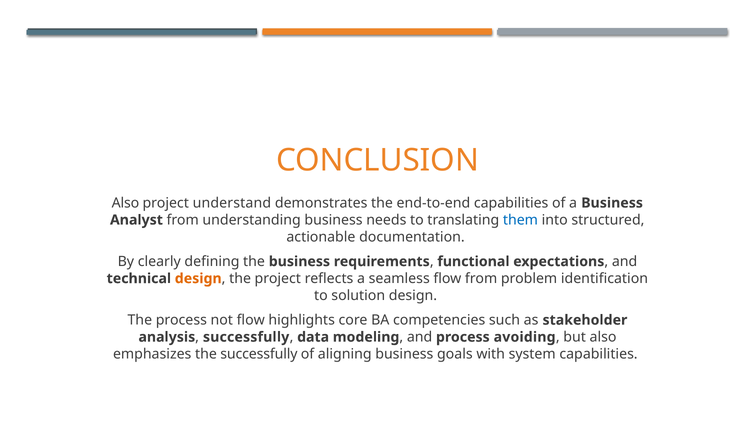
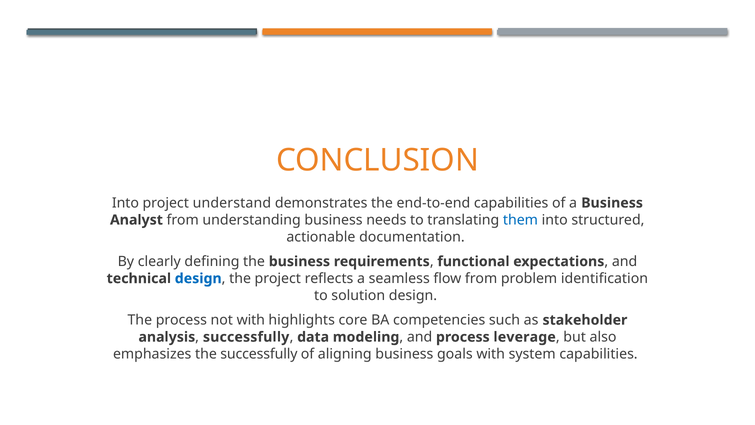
Also: Also -> Into (125, 203)
design colour: orange -> blue (198, 278)
not flow: flow -> with (251, 320)
avoiding: avoiding -> leverage (525, 337)
